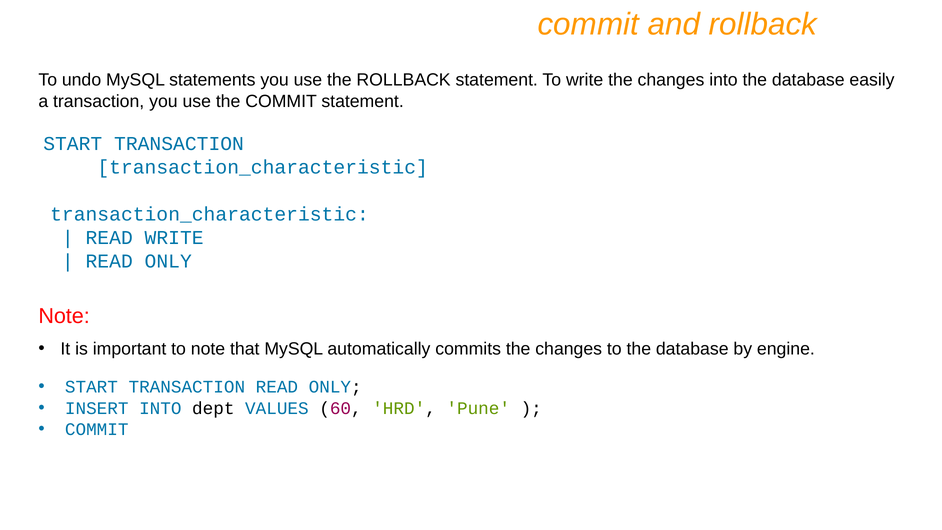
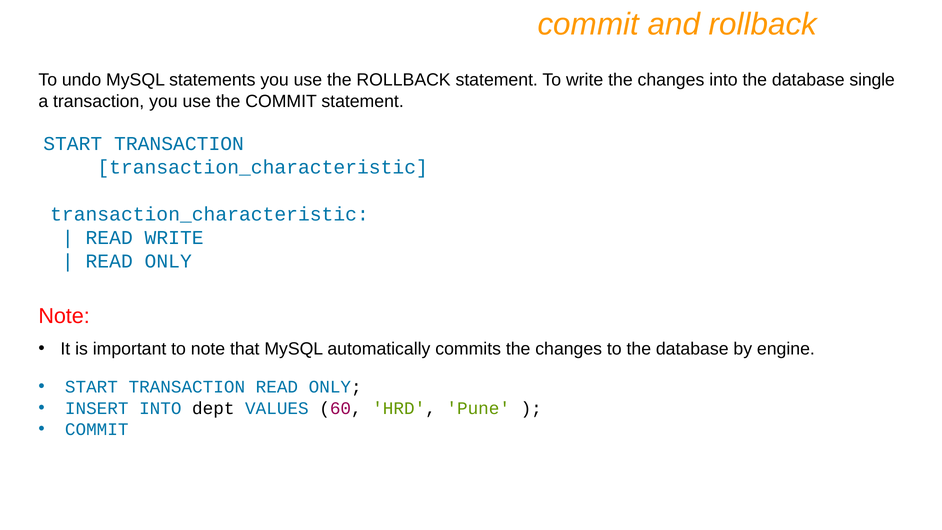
easily: easily -> single (872, 80)
